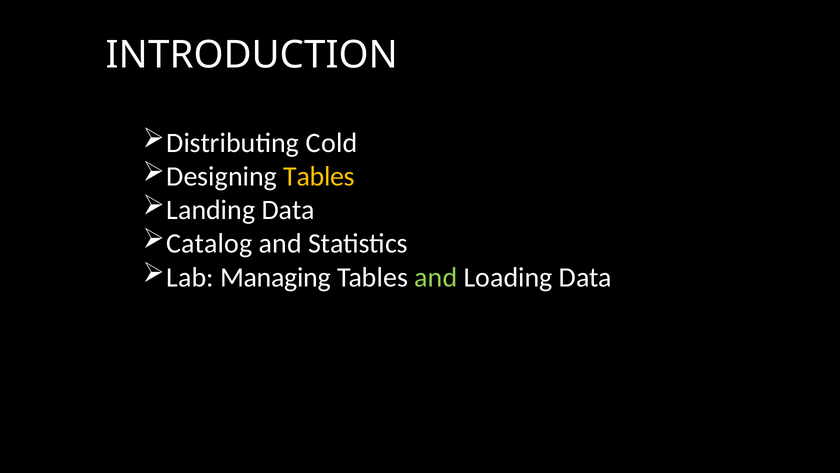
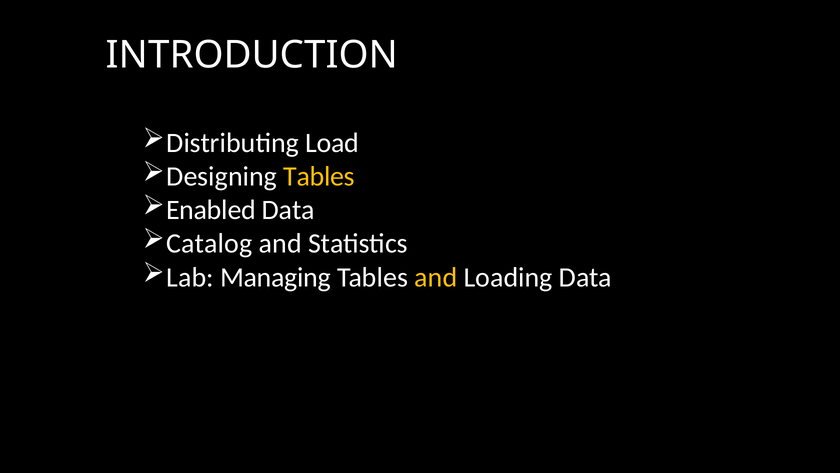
Cold: Cold -> Load (332, 143)
Landing: Landing -> Enabled (211, 210)
and colour: light green -> yellow (436, 277)
